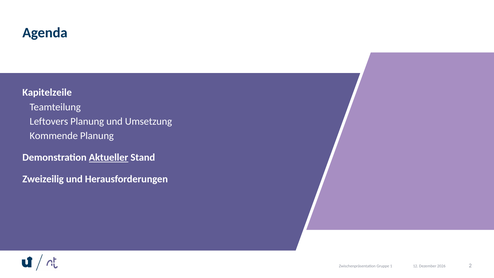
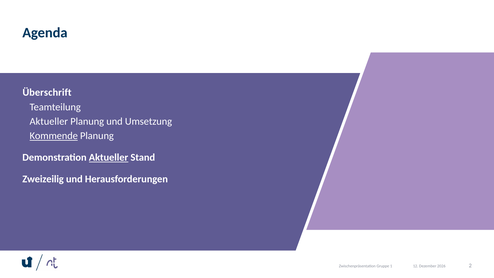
Kapitelzeile: Kapitelzeile -> Überschrift (47, 92)
Leftovers: Leftovers -> Aktueller (49, 121)
Kommende underline: none -> present (54, 136)
